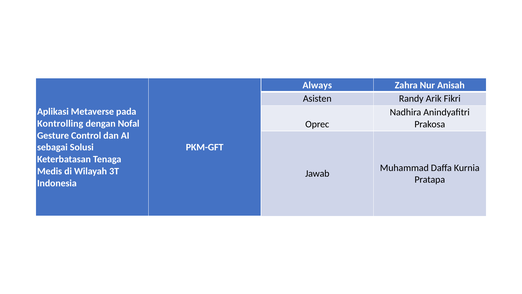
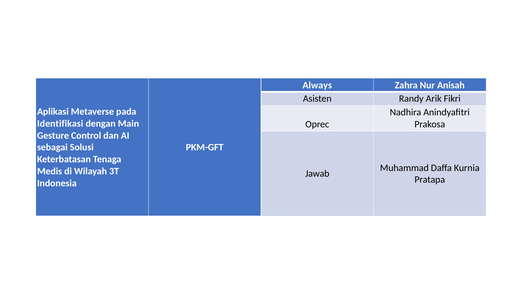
Kontrolling: Kontrolling -> Identifikasi (60, 123)
Nofal: Nofal -> Main (128, 123)
